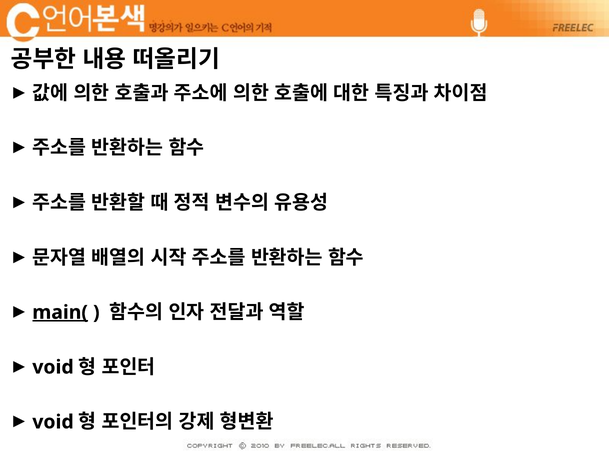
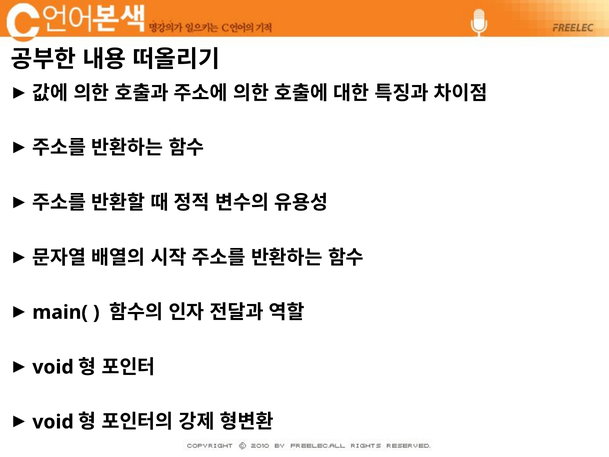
main( underline: present -> none (60, 312)
